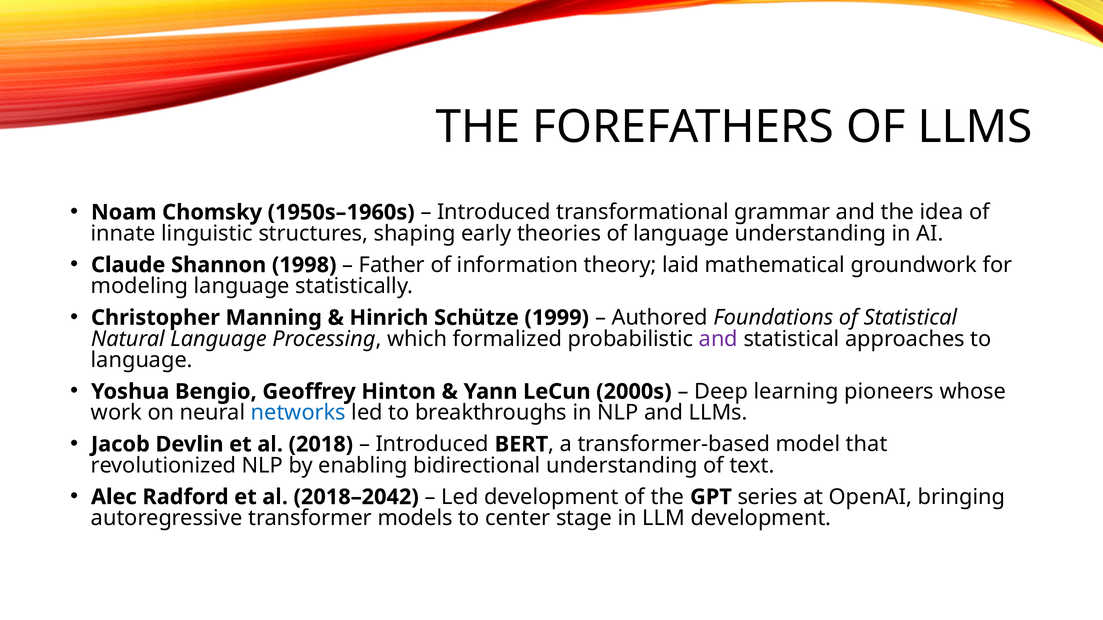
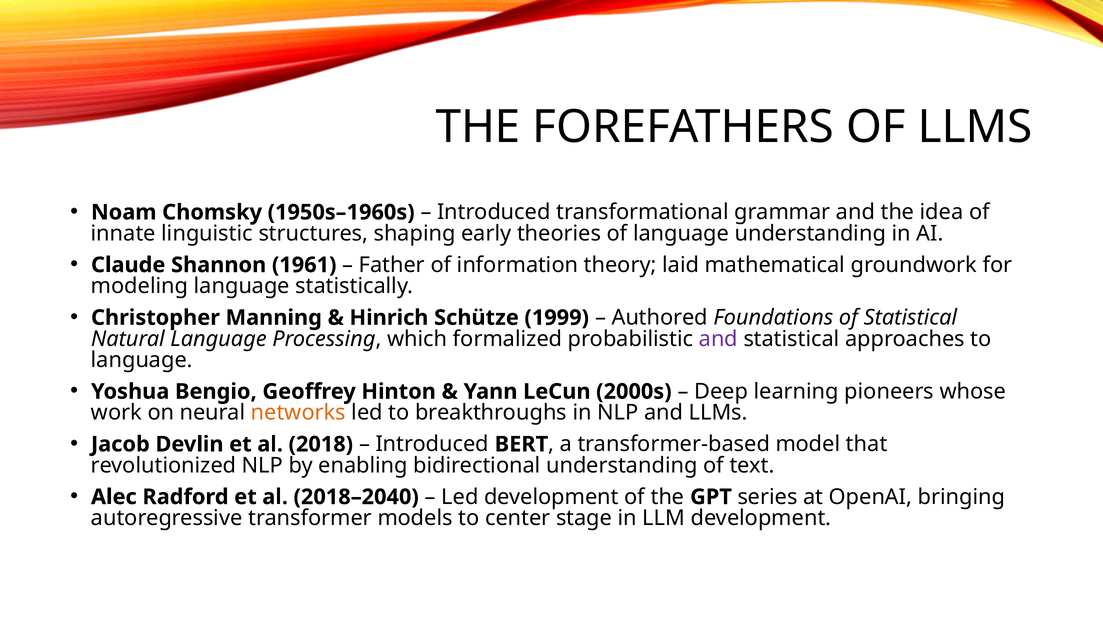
1998: 1998 -> 1961 (304, 265)
networks colour: blue -> orange (298, 413)
2018–2042: 2018–2042 -> 2018–2040 (356, 497)
